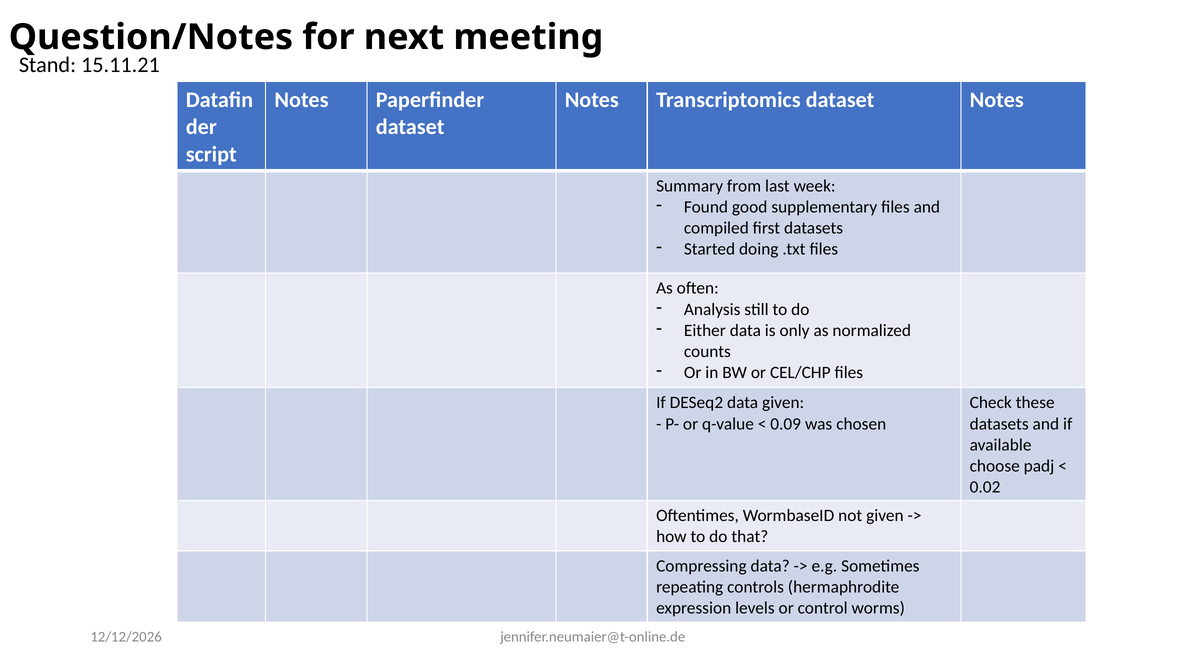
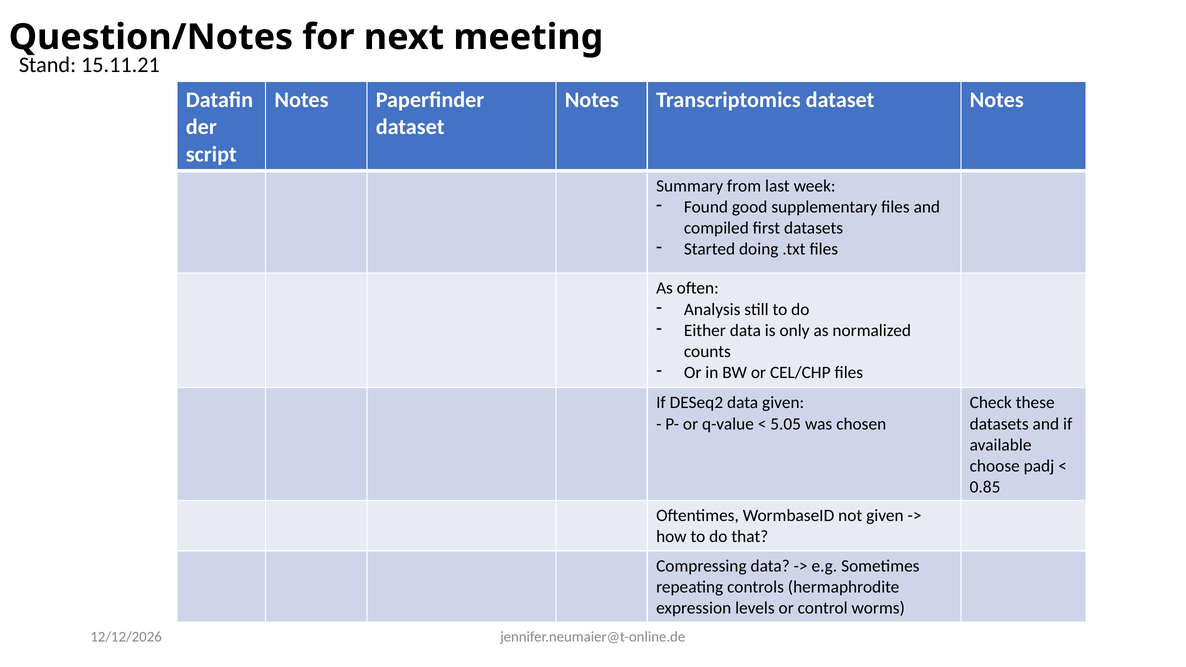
0.09: 0.09 -> 5.05 (786, 424)
0.02: 0.02 -> 0.85 (985, 487)
